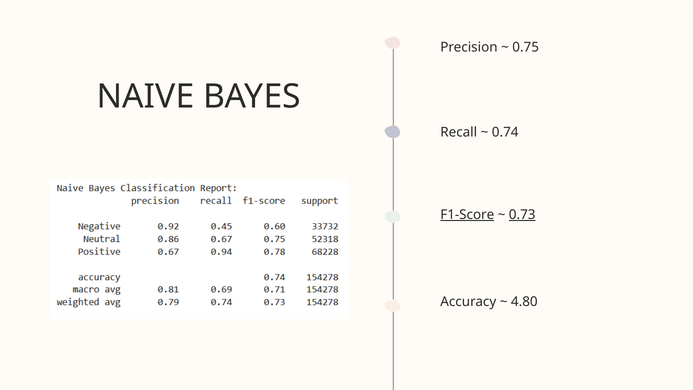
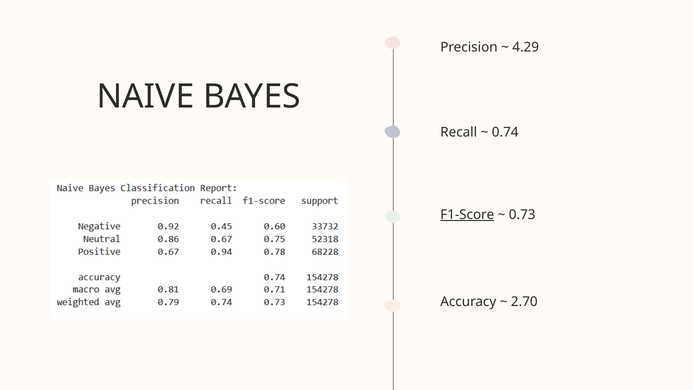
0.75: 0.75 -> 4.29 (526, 47)
0.73 underline: present -> none (522, 215)
4.80: 4.80 -> 2.70 (524, 302)
